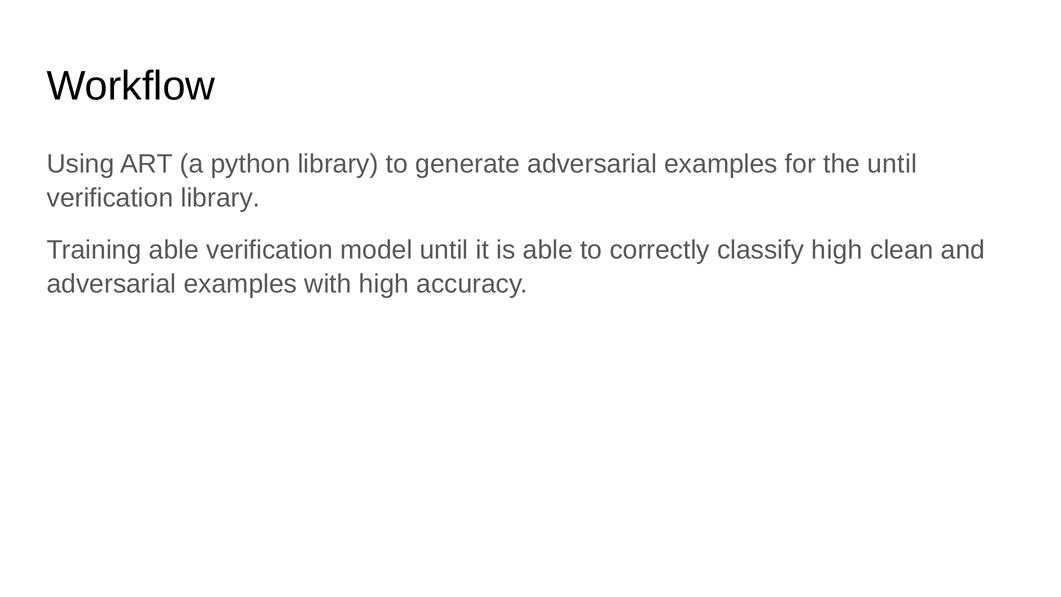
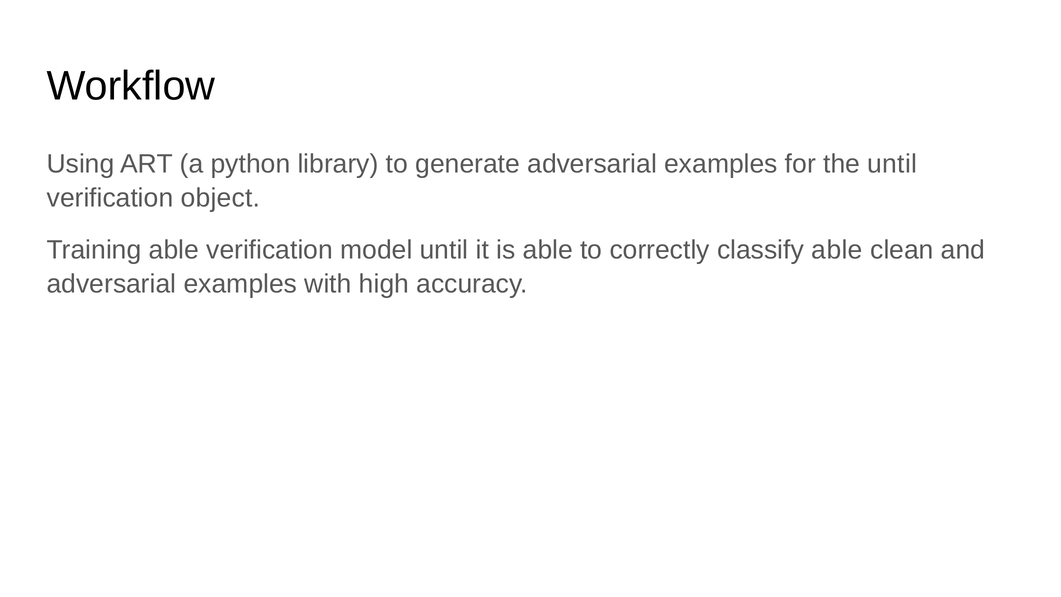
verification library: library -> object (220, 198)
classify high: high -> able (837, 250)
